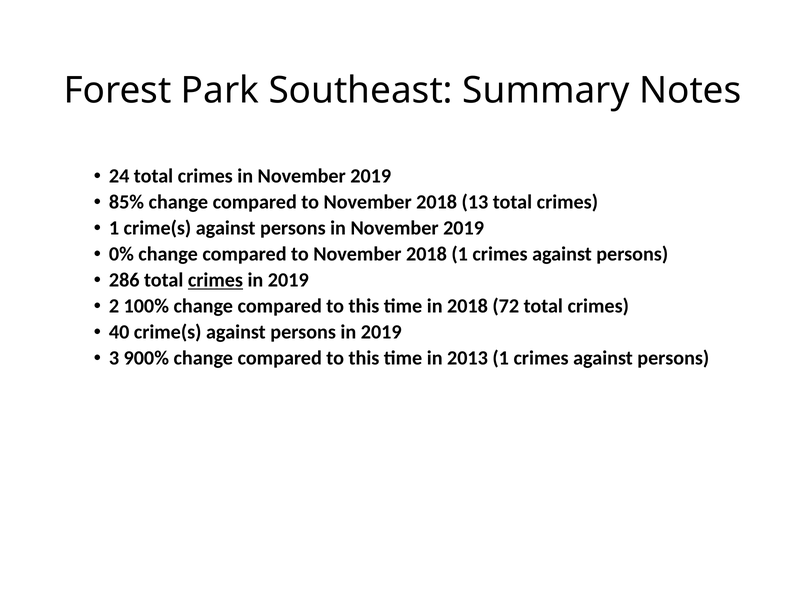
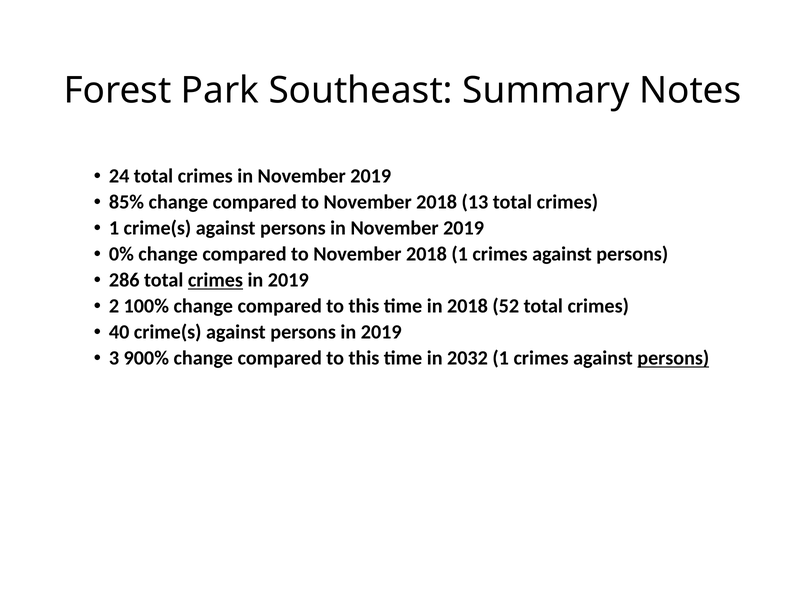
72: 72 -> 52 (506, 306)
2013: 2013 -> 2032 (467, 358)
persons underline: none -> present (673, 358)
